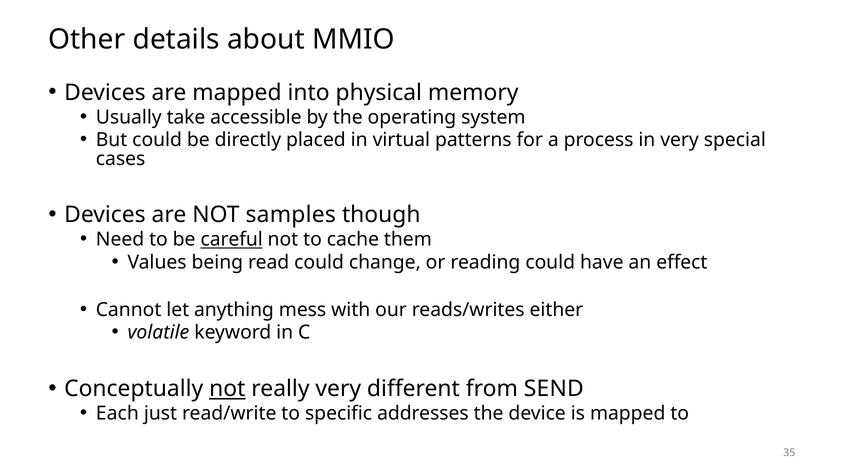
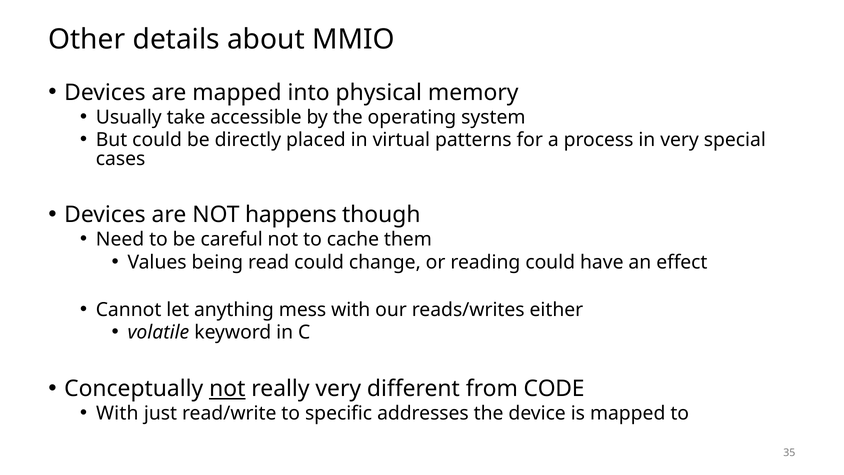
samples: samples -> happens (291, 215)
careful underline: present -> none (232, 239)
SEND: SEND -> CODE (554, 389)
Each: Each -> With (117, 413)
